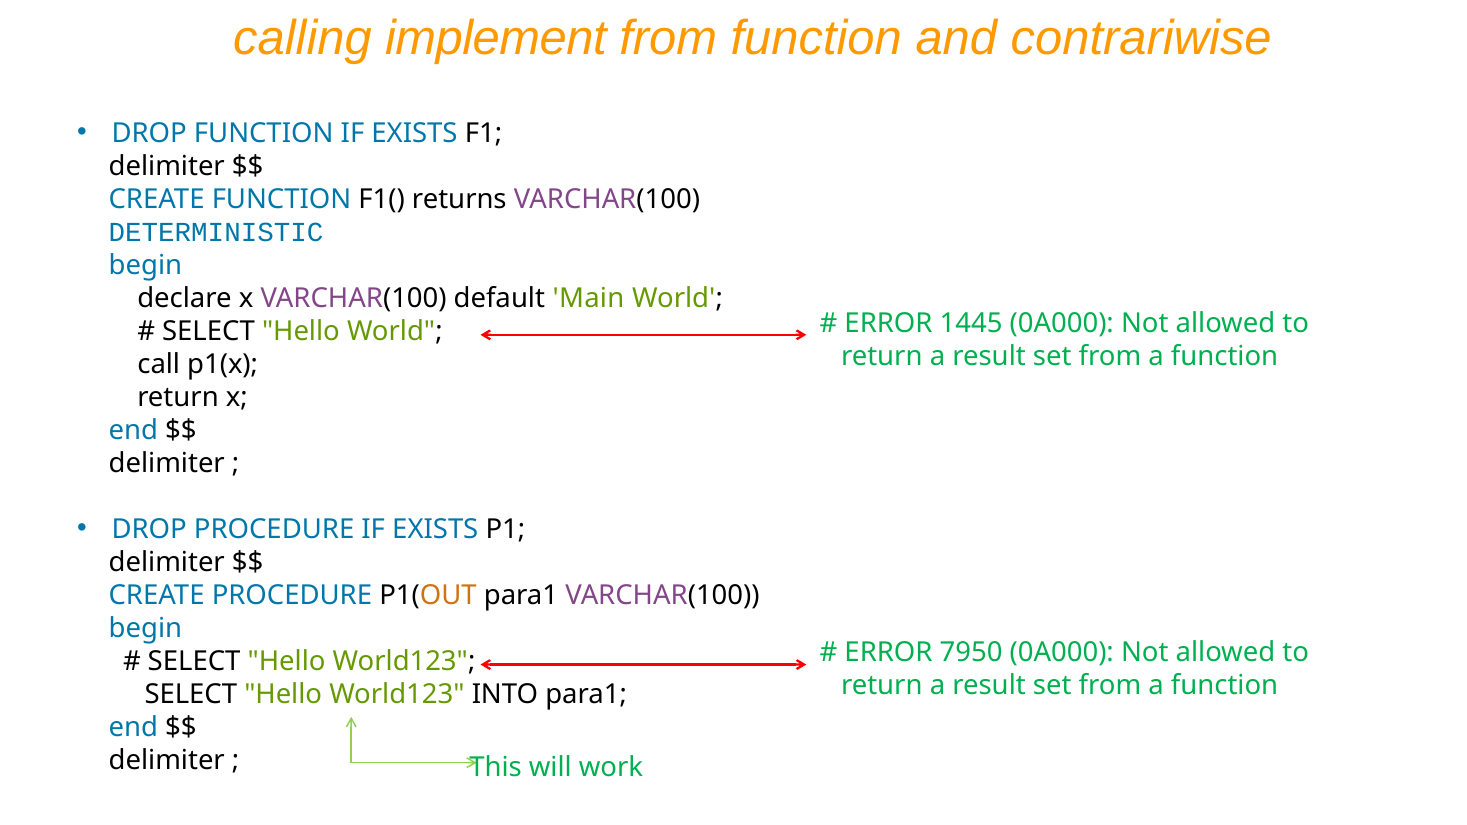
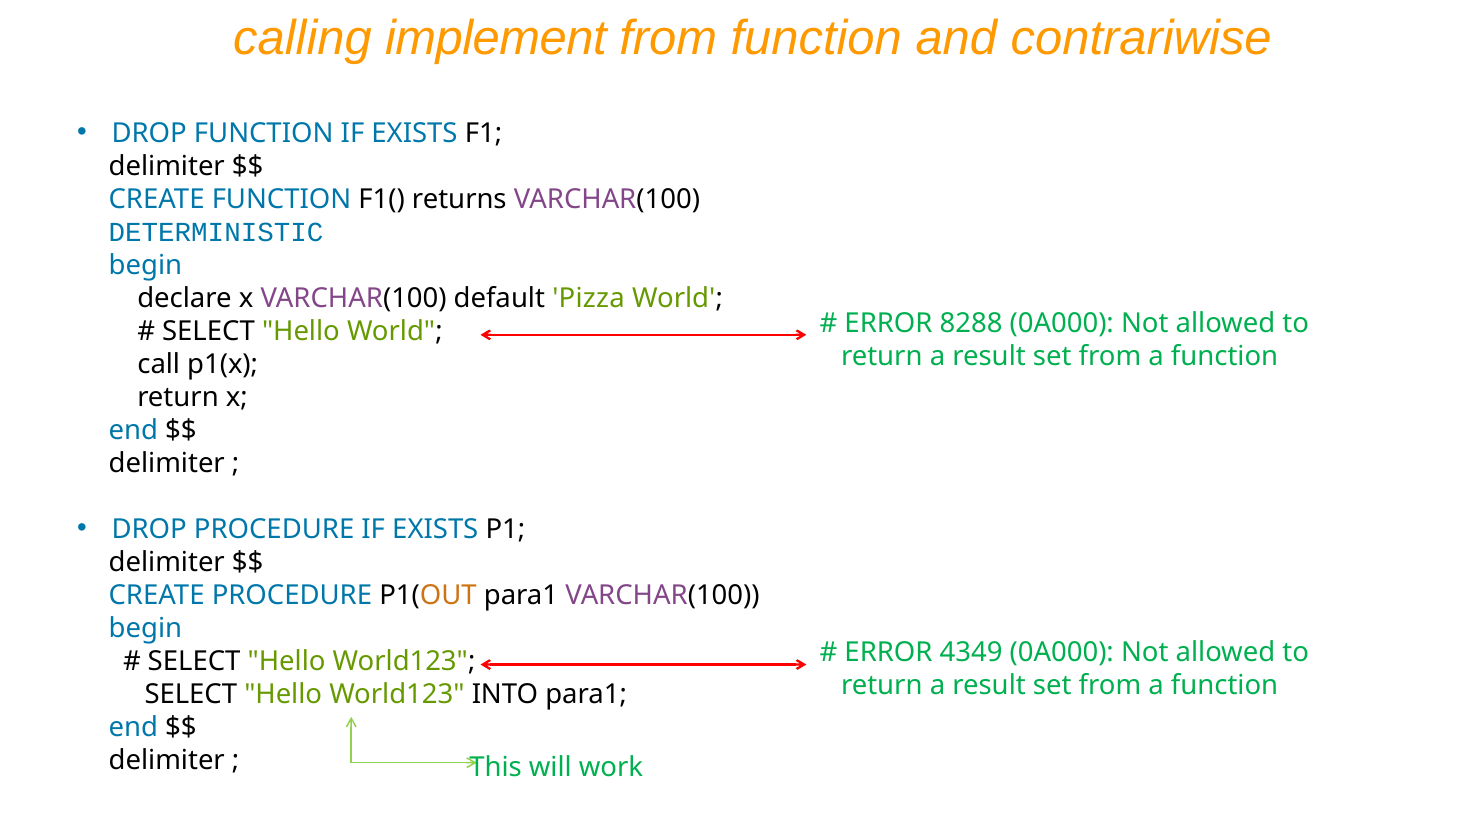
Main: Main -> Pizza (588, 298)
1445: 1445 -> 8288 (971, 323)
7950: 7950 -> 4349 (971, 653)
